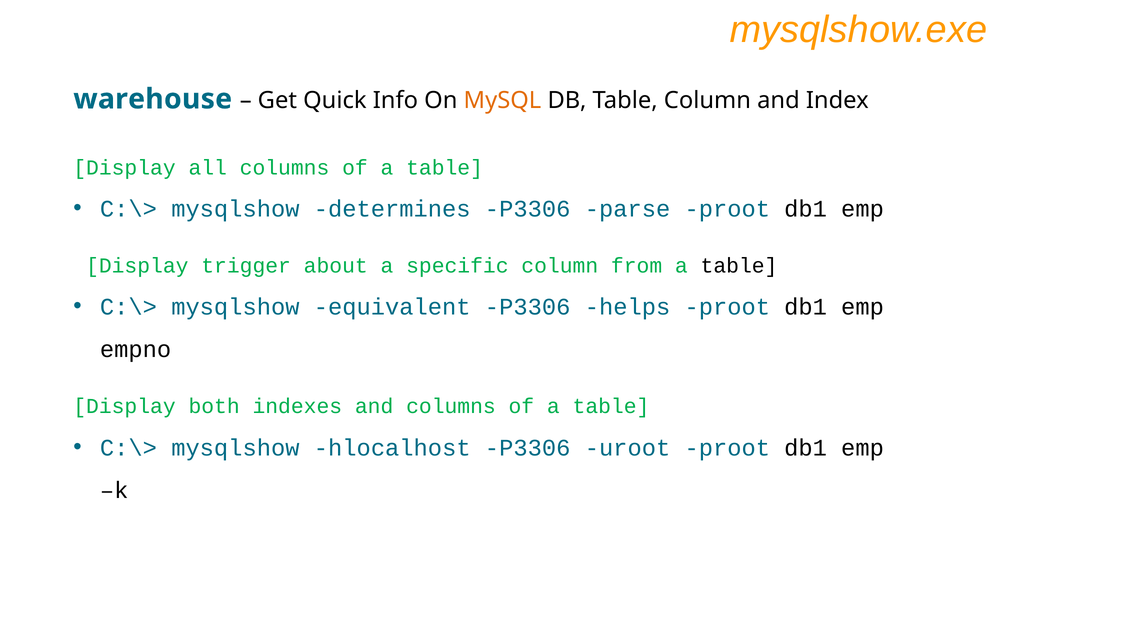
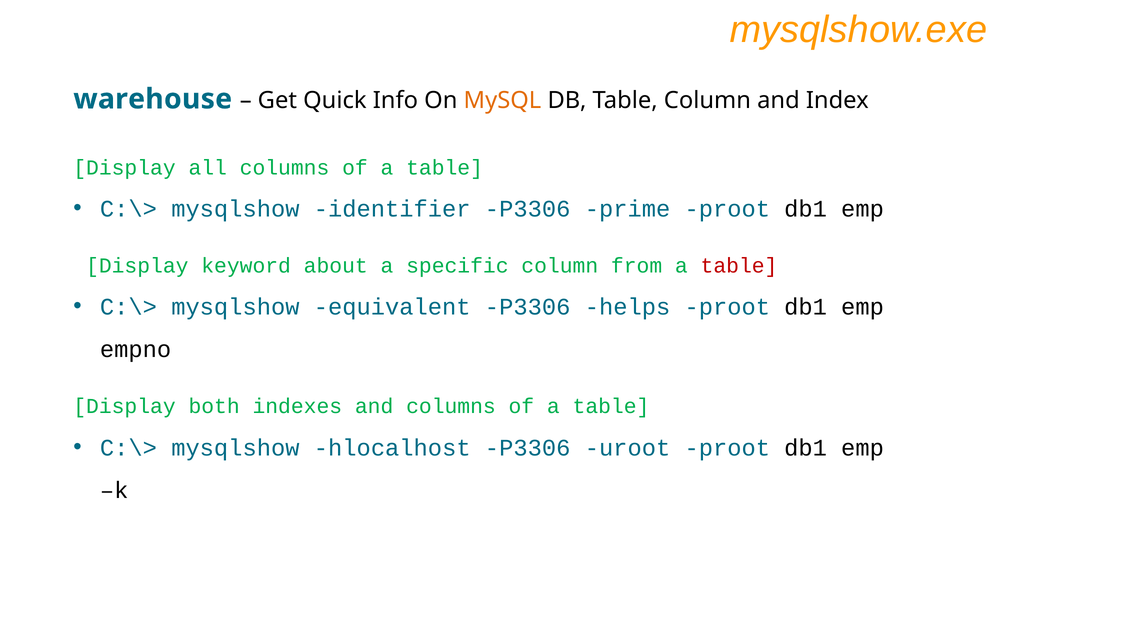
determines: determines -> identifier (392, 209)
parse: parse -> prime (628, 209)
trigger: trigger -> keyword (246, 266)
table colour: black -> red (739, 266)
